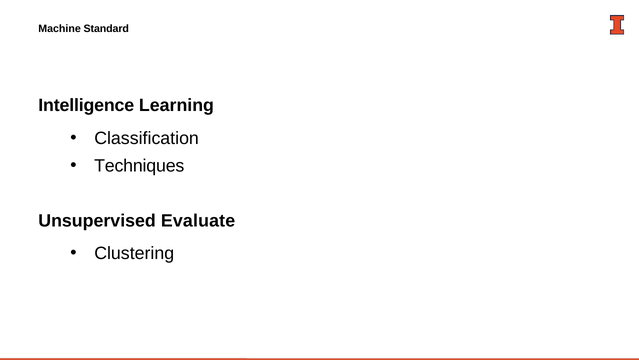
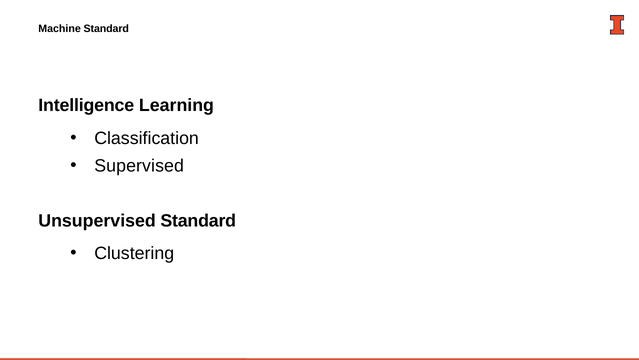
Techniques: Techniques -> Supervised (139, 166)
Unsupervised Evaluate: Evaluate -> Standard (198, 220)
